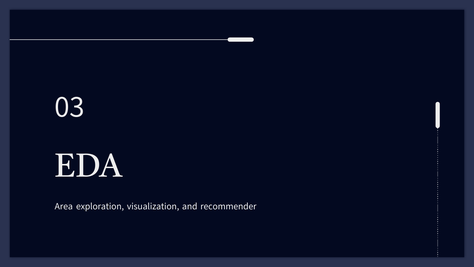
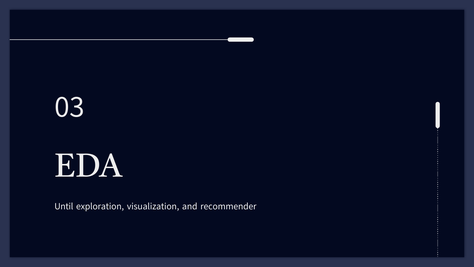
Area: Area -> Until (64, 206)
